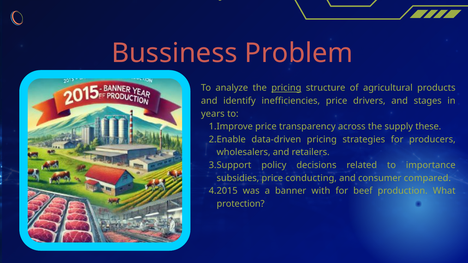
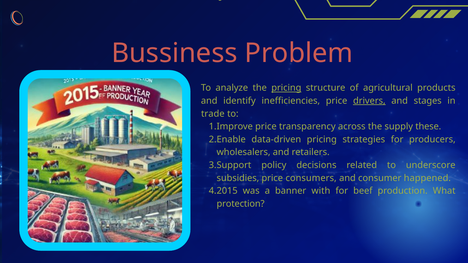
drivers underline: none -> present (369, 101)
years: years -> trade (213, 114)
importance: importance -> underscore (431, 165)
conducting: conducting -> consumers (311, 178)
compared: compared -> happened (427, 178)
